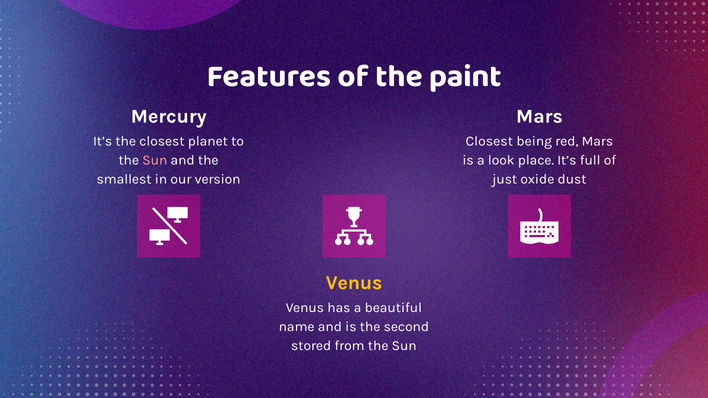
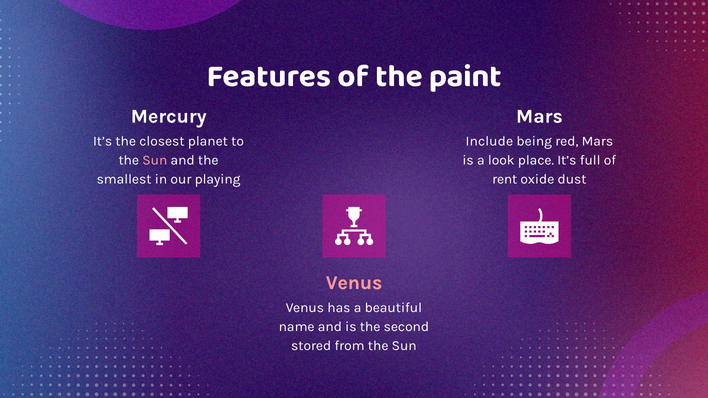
Closest: Closest -> Include (489, 141)
version: version -> playing (218, 179)
just: just -> rent (505, 179)
Venus colour: yellow -> pink (354, 283)
